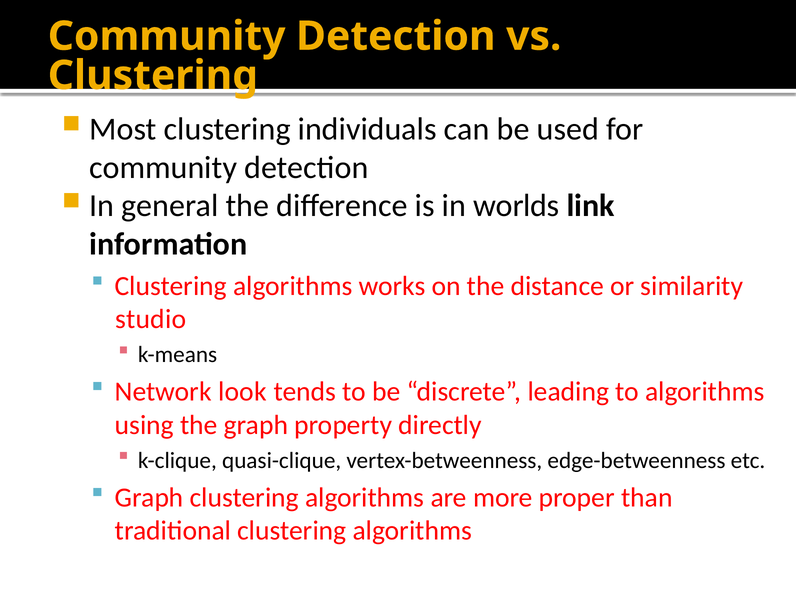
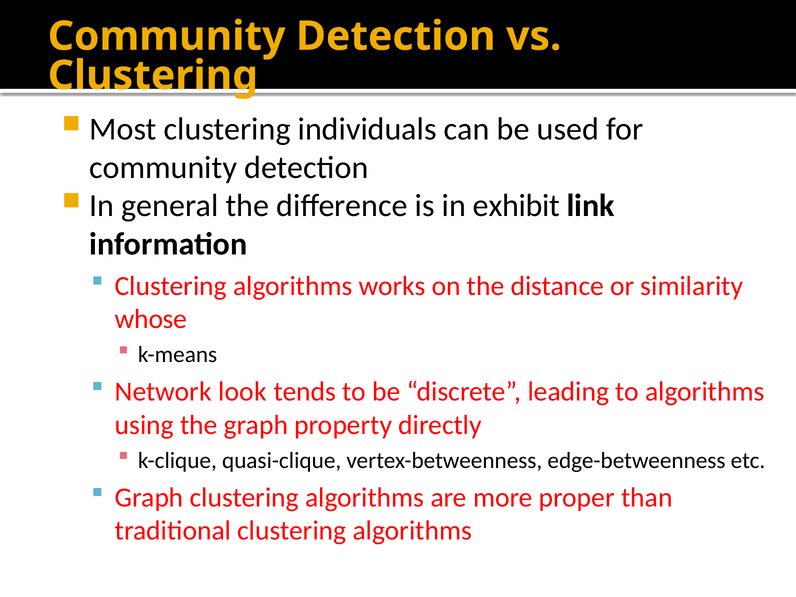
worlds: worlds -> exhibit (516, 206)
studio: studio -> whose (151, 319)
